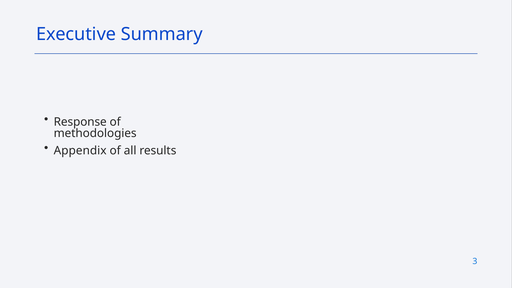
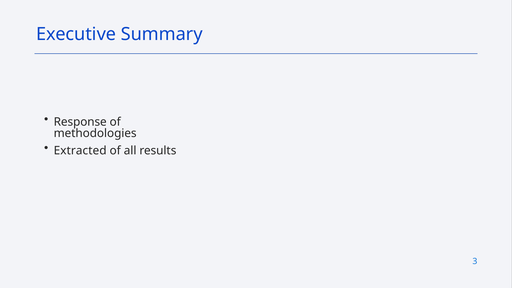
Appendix: Appendix -> Extracted (80, 151)
